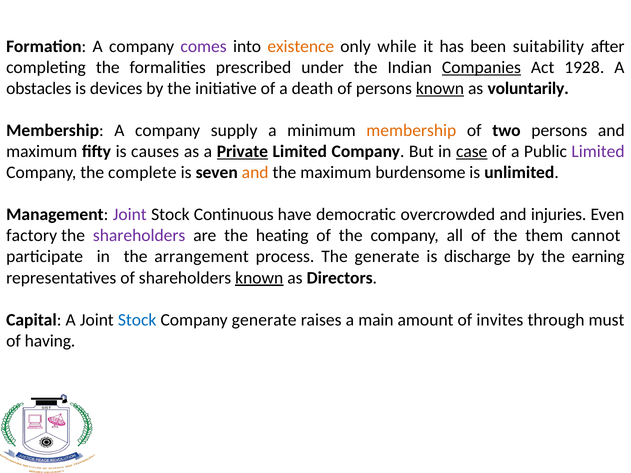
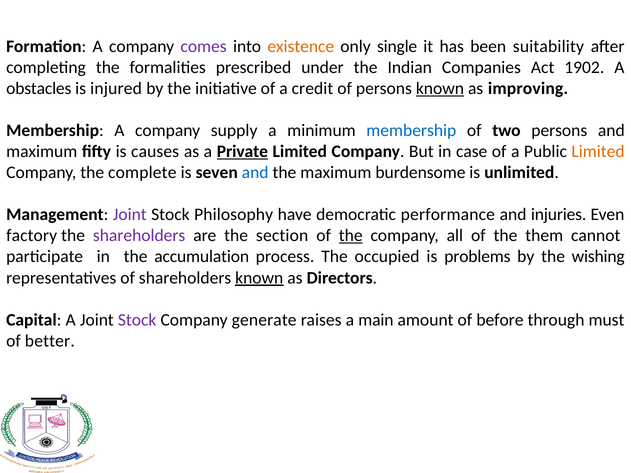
while: while -> single (397, 46)
Companies underline: present -> none (481, 67)
1928: 1928 -> 1902 (584, 67)
devices: devices -> injured (116, 88)
death: death -> credit (312, 88)
voluntarily: voluntarily -> improving (528, 88)
membership colour: orange -> blue (411, 131)
case underline: present -> none (472, 152)
Limited colour: purple -> orange (598, 152)
and colour: orange -> blue (255, 173)
Continuous: Continuous -> Philosophy (234, 215)
overcrowded: overcrowded -> performance (448, 215)
heating: heating -> section (282, 236)
the underline: none -> present (351, 236)
arrangement: arrangement -> accumulation (202, 257)
The generate: generate -> occupied (387, 257)
discharge: discharge -> problems (477, 257)
earning: earning -> wishing (598, 257)
Stock colour: blue -> purple (137, 320)
invites: invites -> before (500, 320)
having: having -> better (50, 341)
